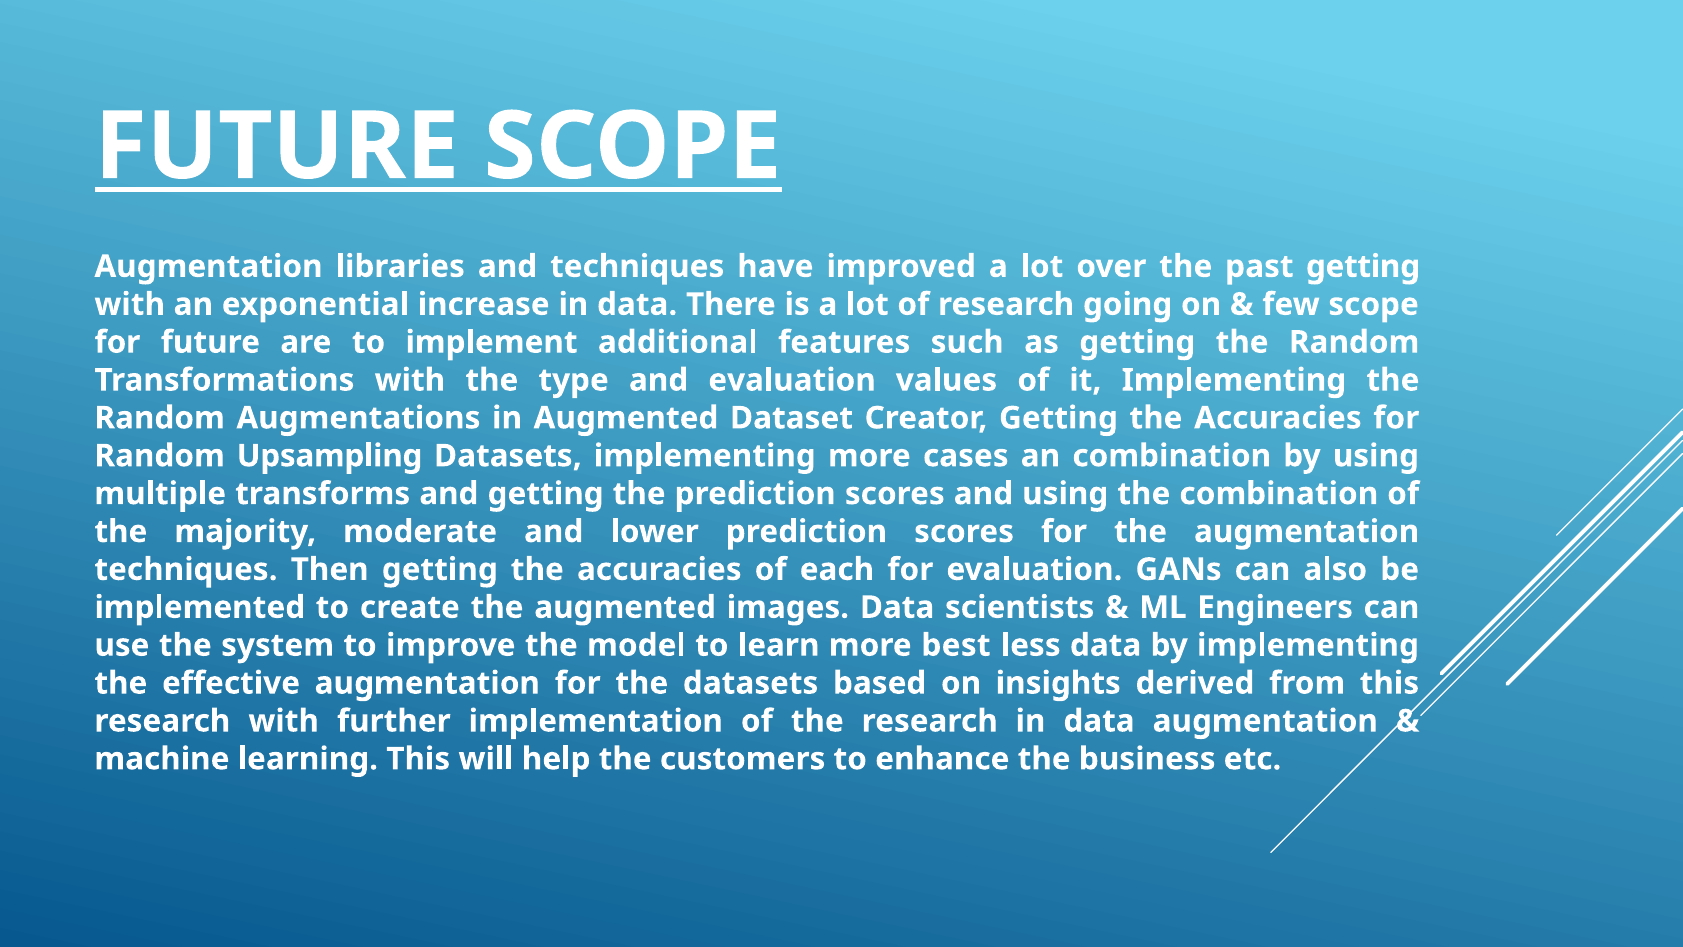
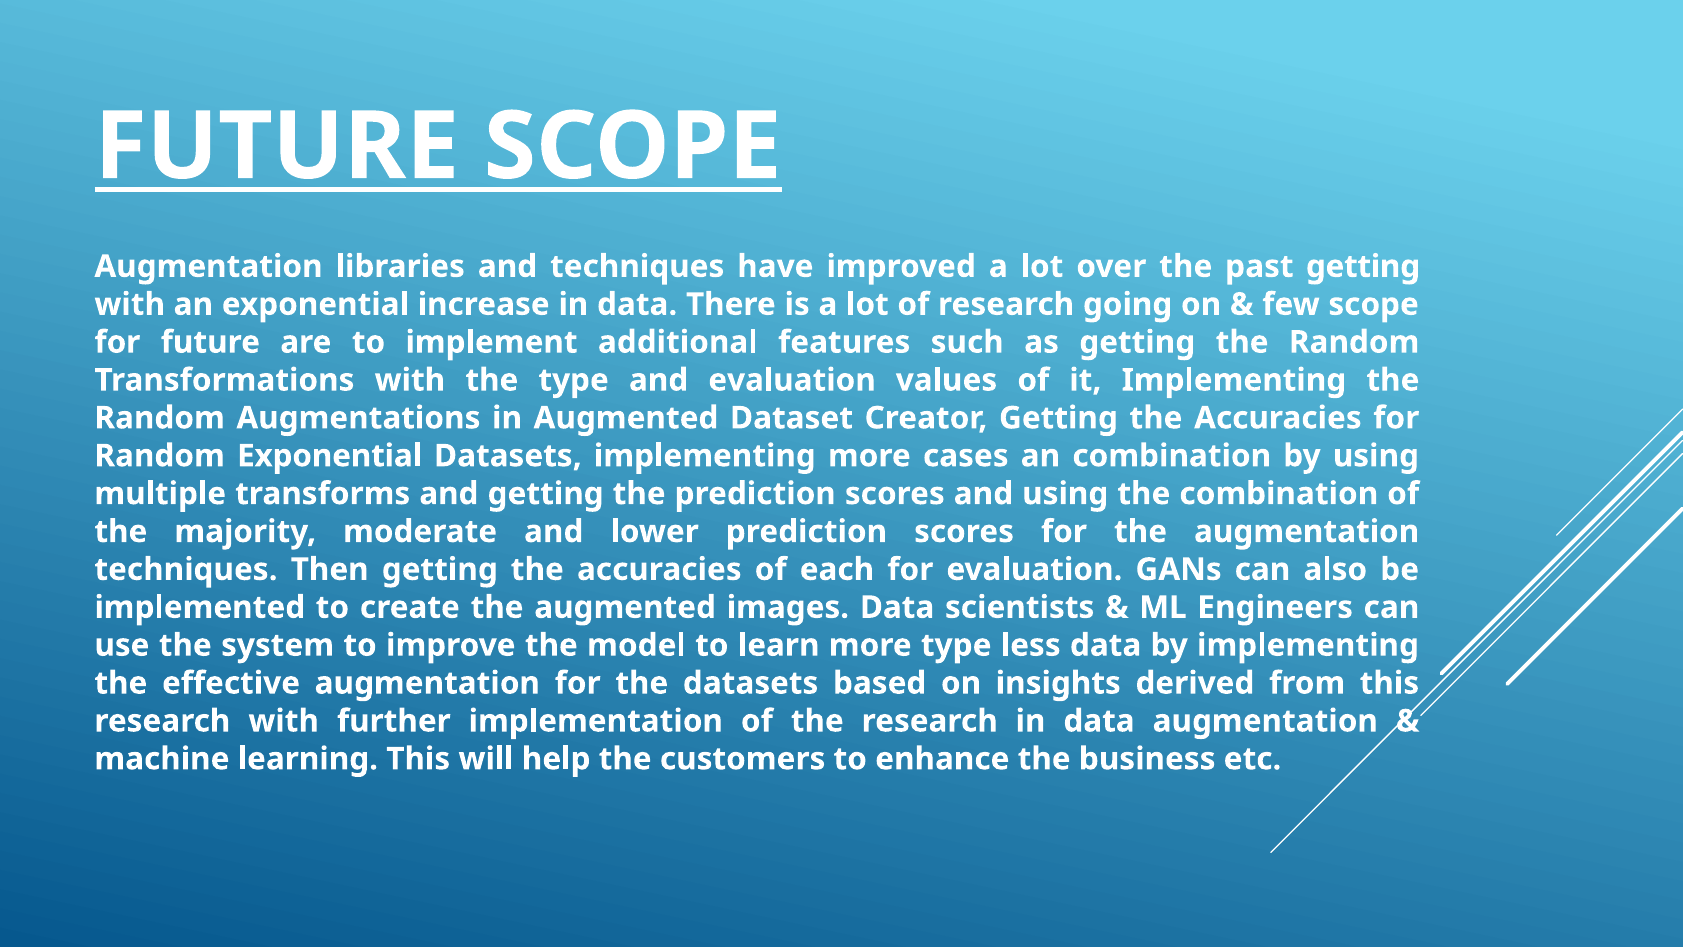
Random Upsampling: Upsampling -> Exponential (329, 456)
more best: best -> type (956, 645)
